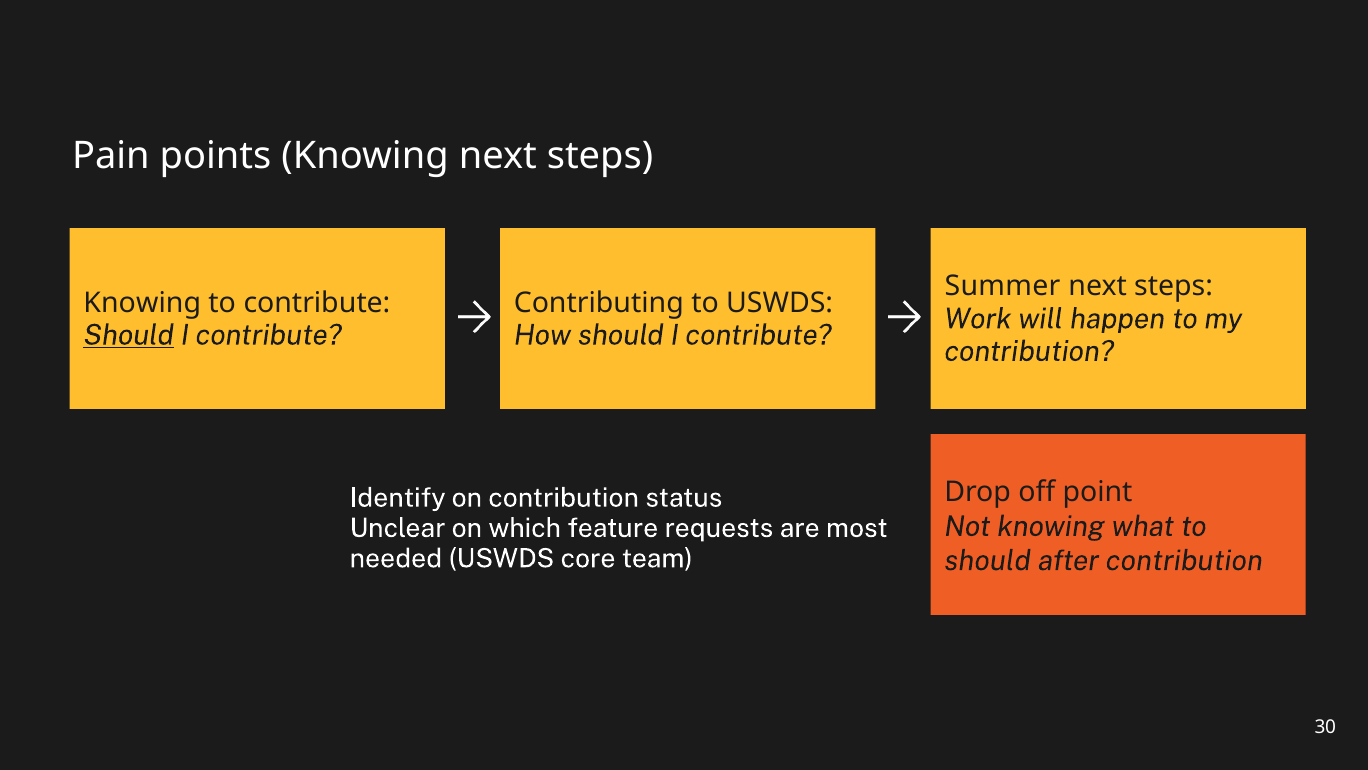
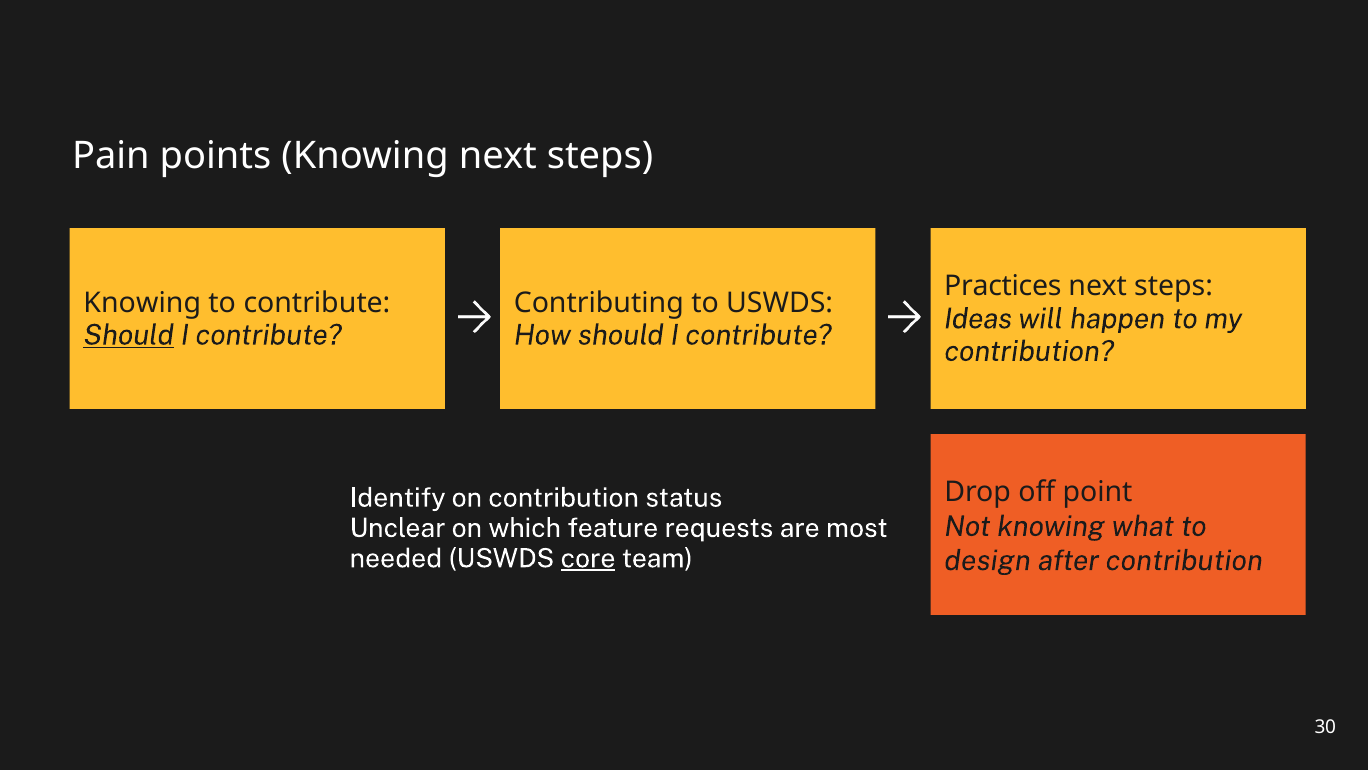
Summer: Summer -> Practices (1003, 286)
Work: Work -> Ideas (978, 319)
core underline: none -> present (588, 558)
should: should -> design (988, 560)
